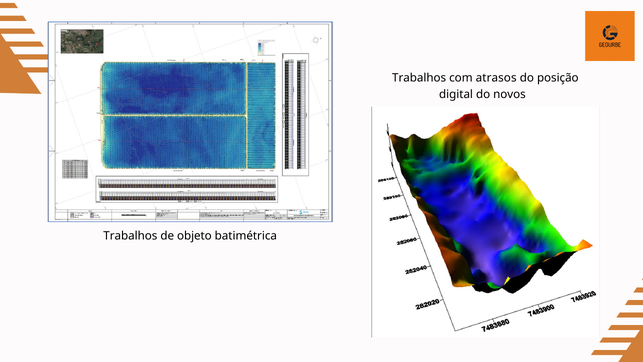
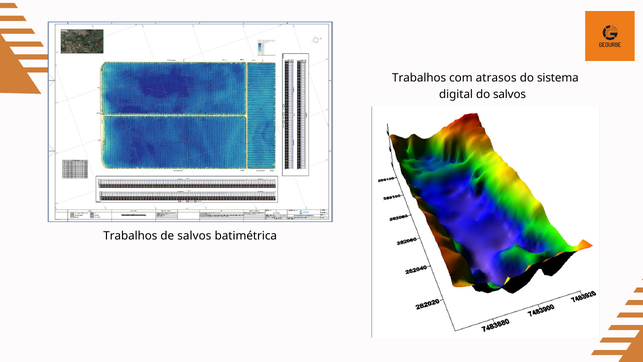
posição: posição -> sistema (558, 78)
do novos: novos -> salvos (510, 94)
de objeto: objeto -> salvos (194, 236)
